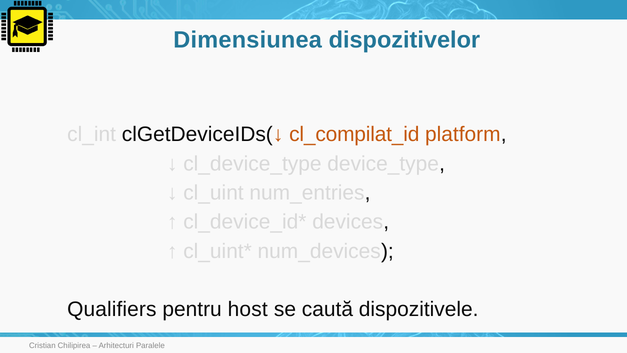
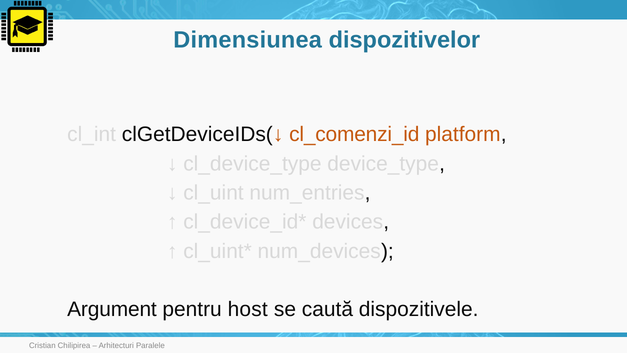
cl_compilat_id: cl_compilat_id -> cl_comenzi_id (354, 134)
Qualifiers: Qualifiers -> Argument (112, 309)
